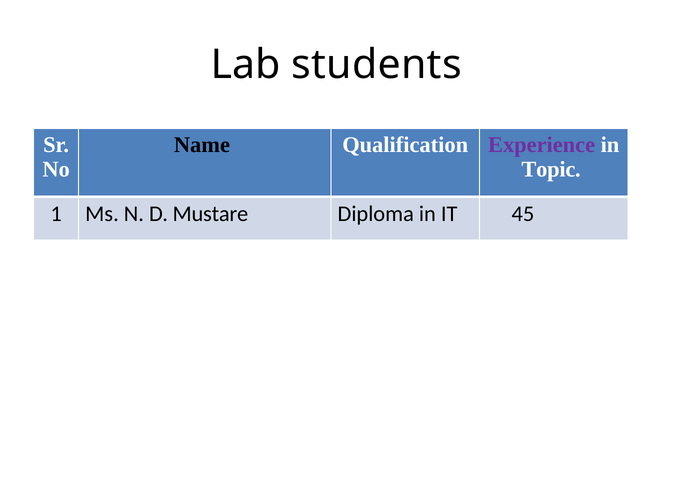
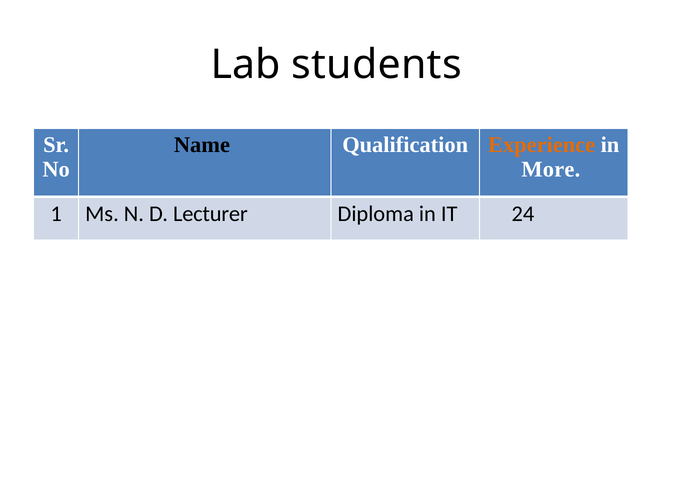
Experience colour: purple -> orange (542, 145)
Topic: Topic -> More (551, 170)
Mustare: Mustare -> Lecturer (210, 214)
45: 45 -> 24 (523, 214)
